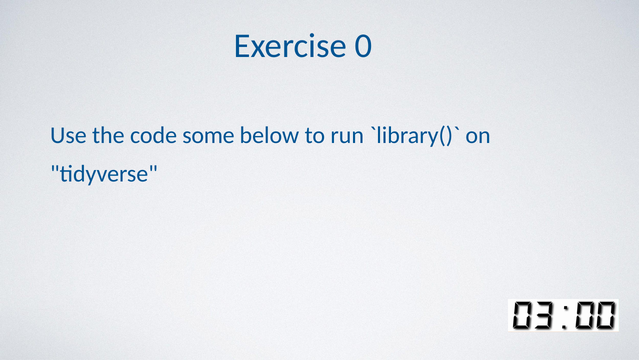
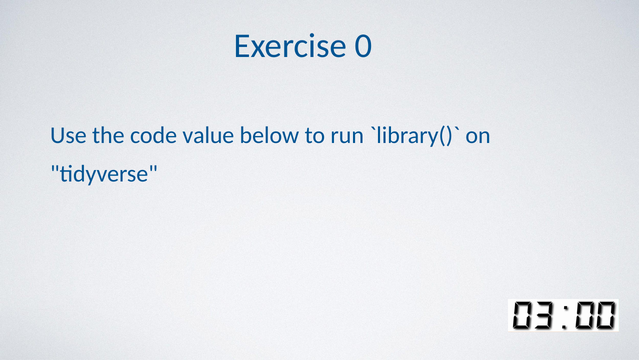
some: some -> value (208, 135)
